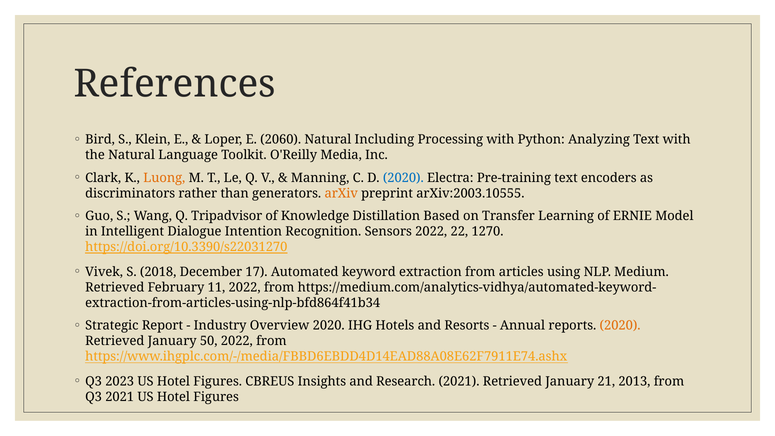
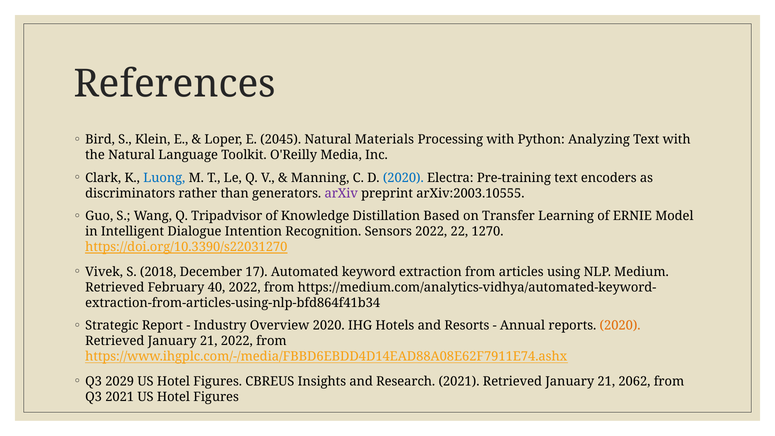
2060: 2060 -> 2045 (281, 140)
Including: Including -> Materials (384, 140)
Luong colour: orange -> blue (164, 178)
arXiv colour: orange -> purple (341, 193)
11: 11 -> 40 (216, 287)
50: 50 -> 21 (209, 341)
2023: 2023 -> 2029 (120, 381)
2013: 2013 -> 2062 (634, 381)
